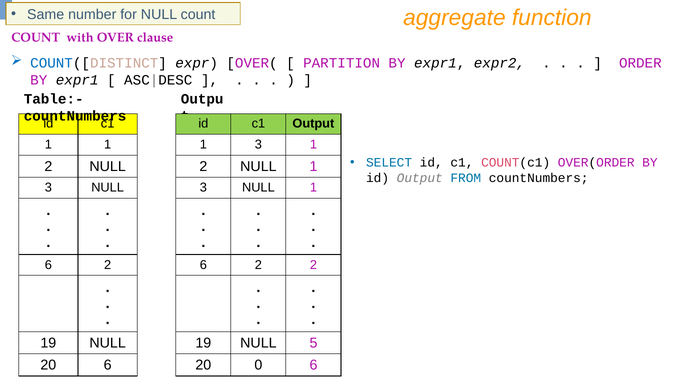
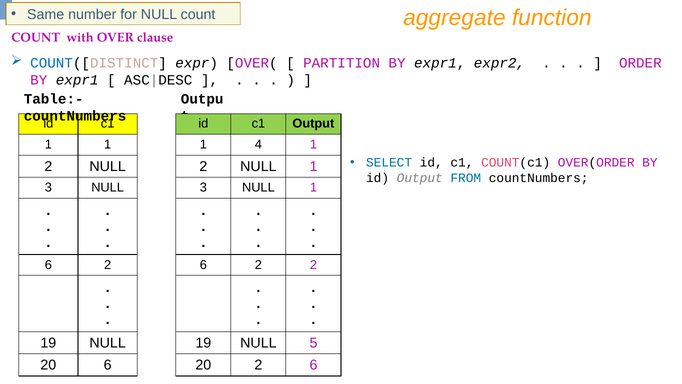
3: 3 -> 4 (258, 144)
20 0: 0 -> 2 (258, 365)
